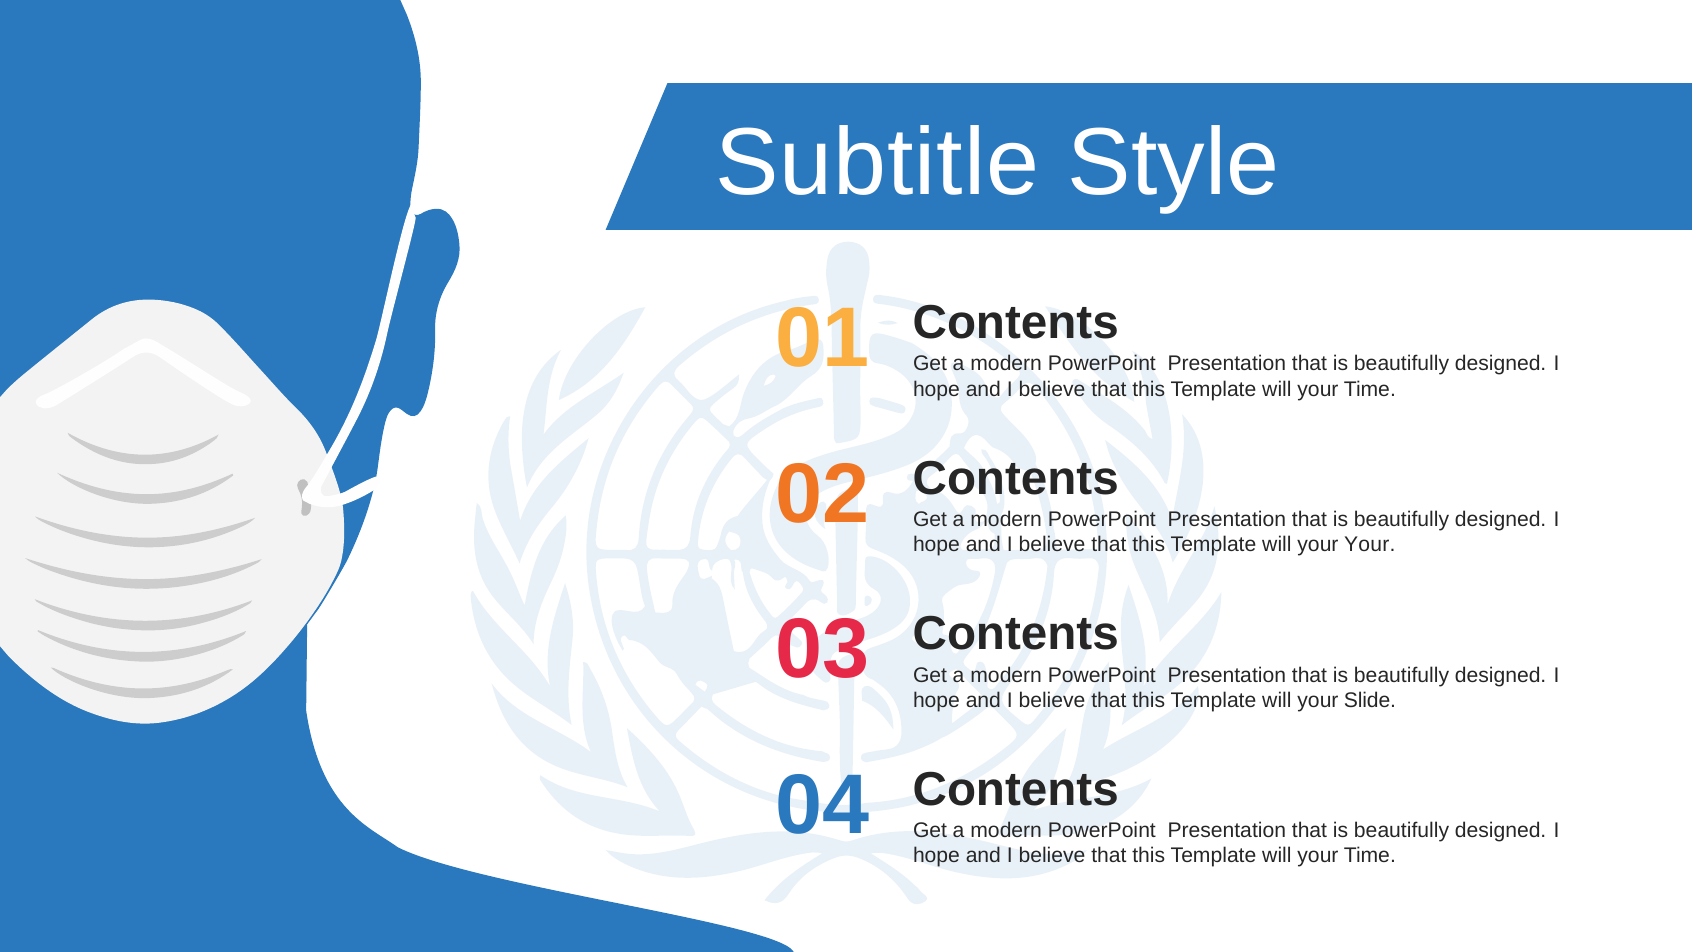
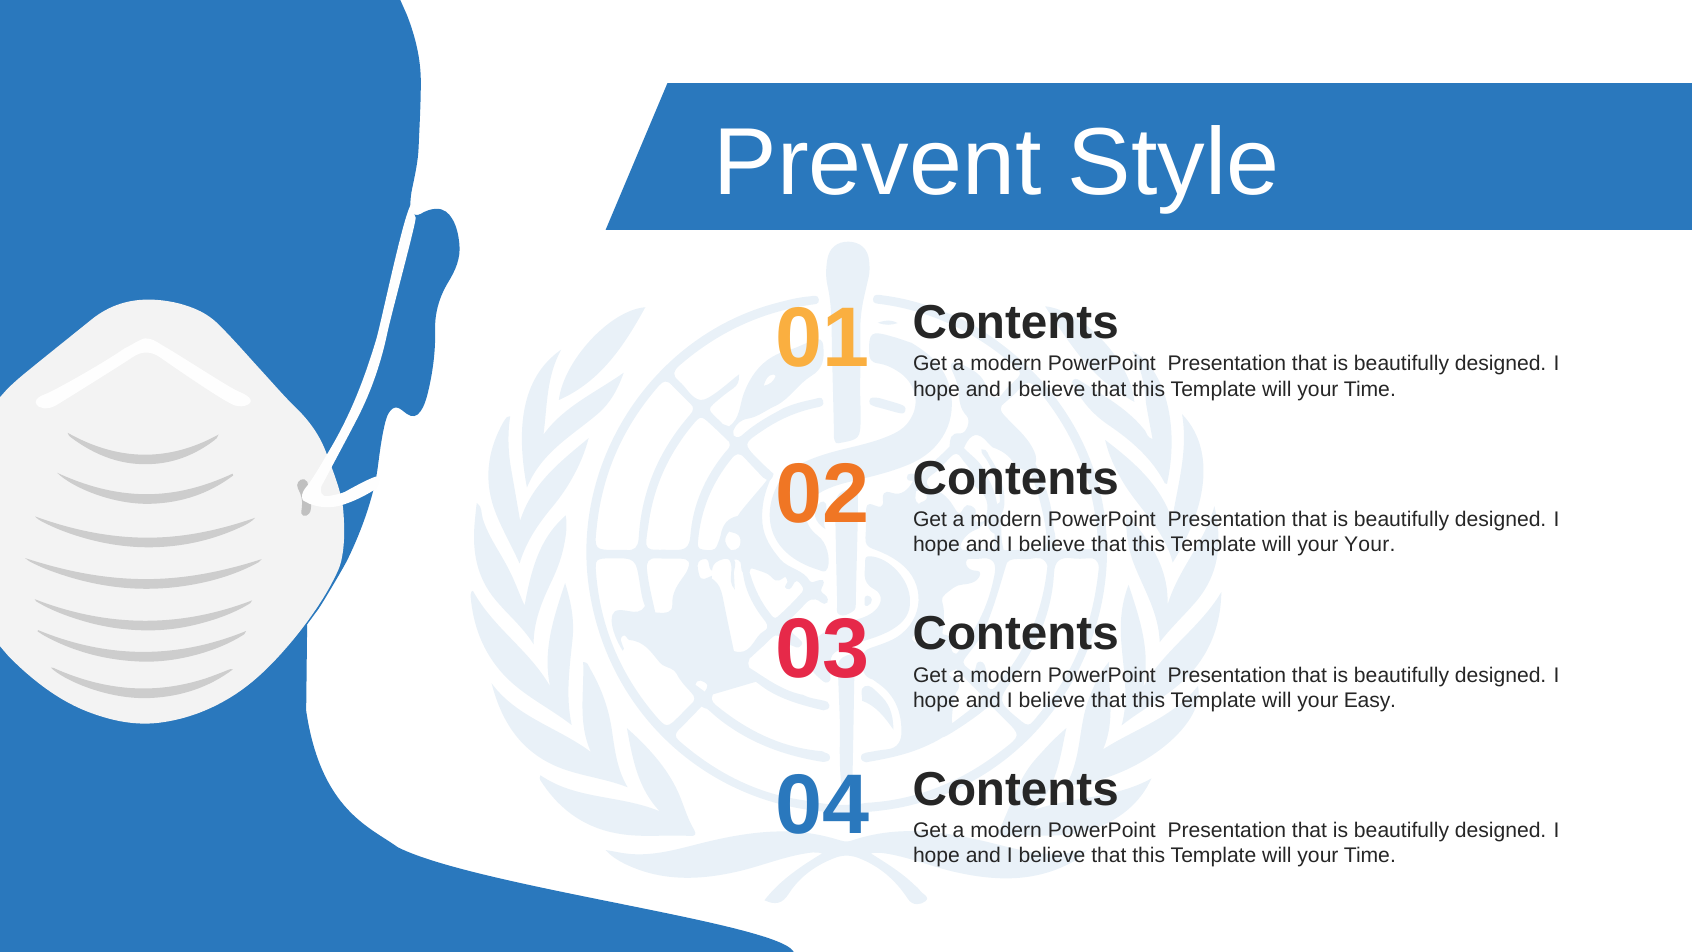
Subtitle: Subtitle -> Prevent (878, 163)
Slide: Slide -> Easy (1370, 700)
